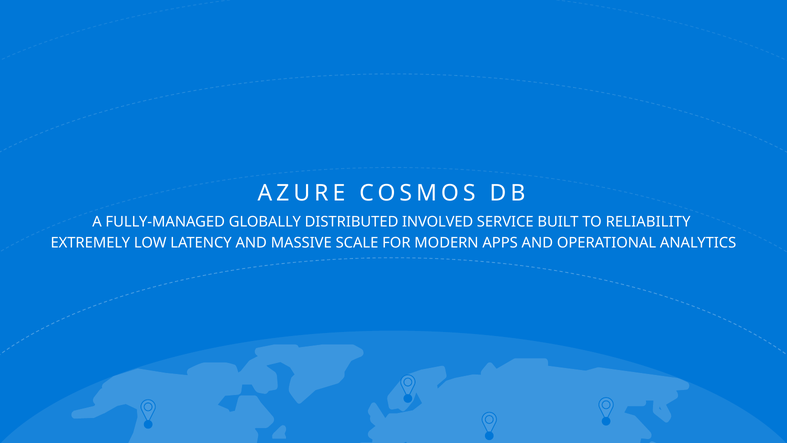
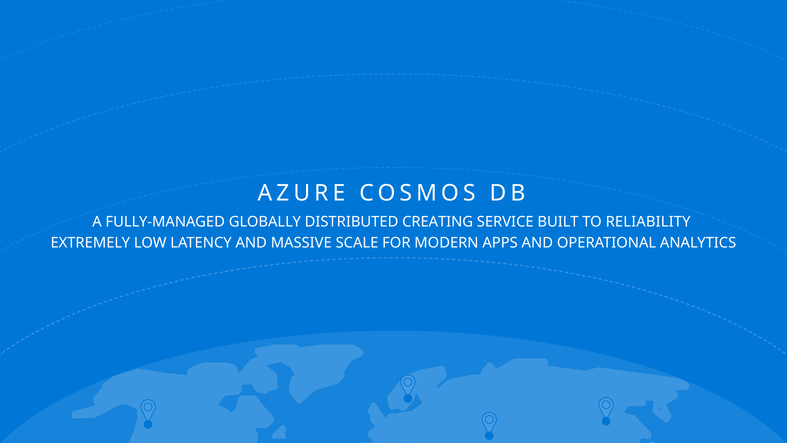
INVOLVED: INVOLVED -> CREATING (438, 222)
